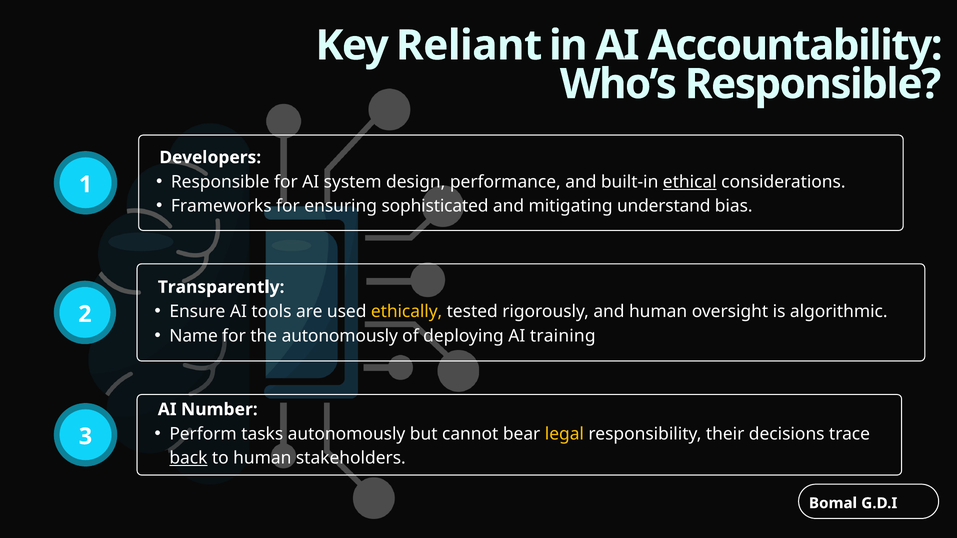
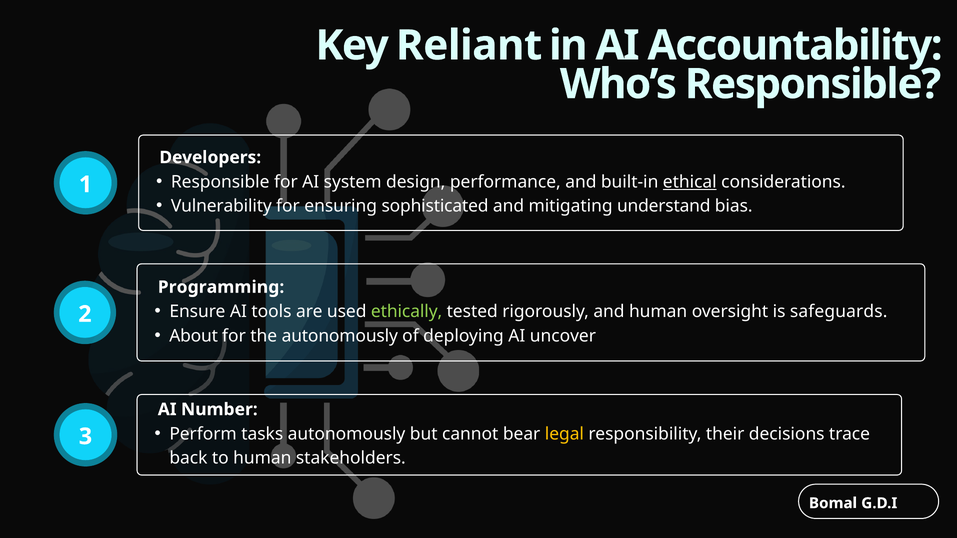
Frameworks: Frameworks -> Vulnerability (221, 206)
Transparently: Transparently -> Programming (221, 287)
ethically colour: yellow -> light green (407, 312)
algorithmic: algorithmic -> safeguards (839, 312)
Name: Name -> About (194, 336)
training: training -> uncover (563, 336)
back underline: present -> none (188, 458)
